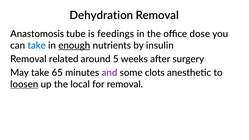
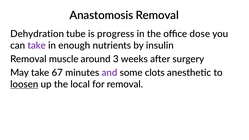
Dehydration: Dehydration -> Anastomosis (101, 15)
Anastomosis: Anastomosis -> Dehydration (37, 34)
feedings: feedings -> progress (116, 34)
take colour: blue -> purple (37, 46)
enough underline: present -> none (74, 46)
related: related -> muscle (64, 59)
5: 5 -> 3 (116, 59)
65: 65 -> 67 (57, 73)
